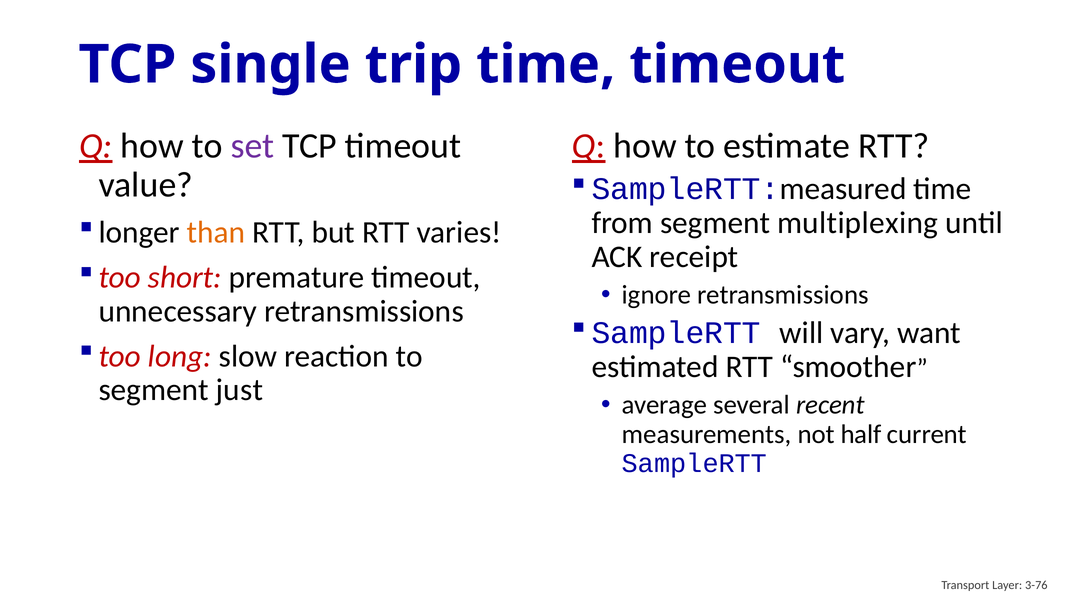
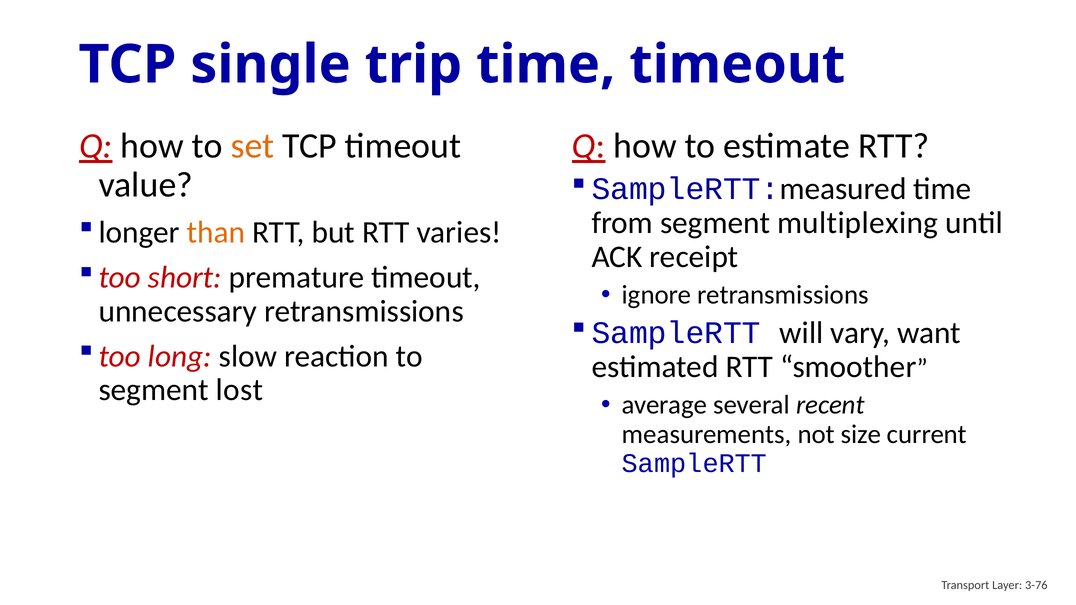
set colour: purple -> orange (252, 146)
just: just -> lost (239, 390)
half: half -> size (861, 434)
